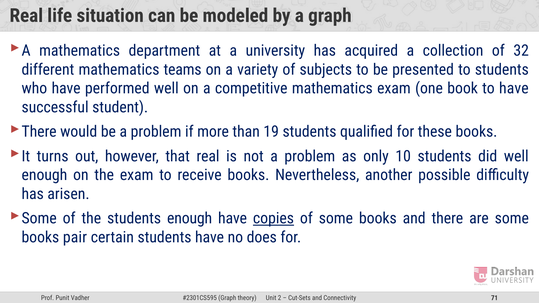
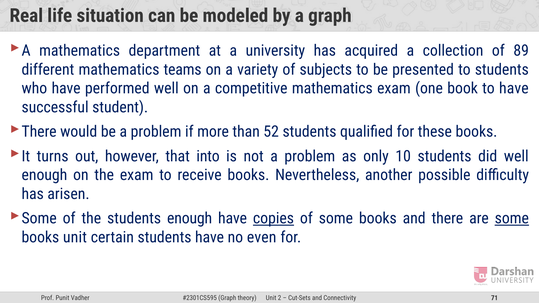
32: 32 -> 89 (521, 51)
19: 19 -> 52 (271, 132)
that real: real -> into (208, 156)
some underline: none -> present (512, 219)
books pair: pair -> unit (75, 237)
does: does -> even (262, 237)
